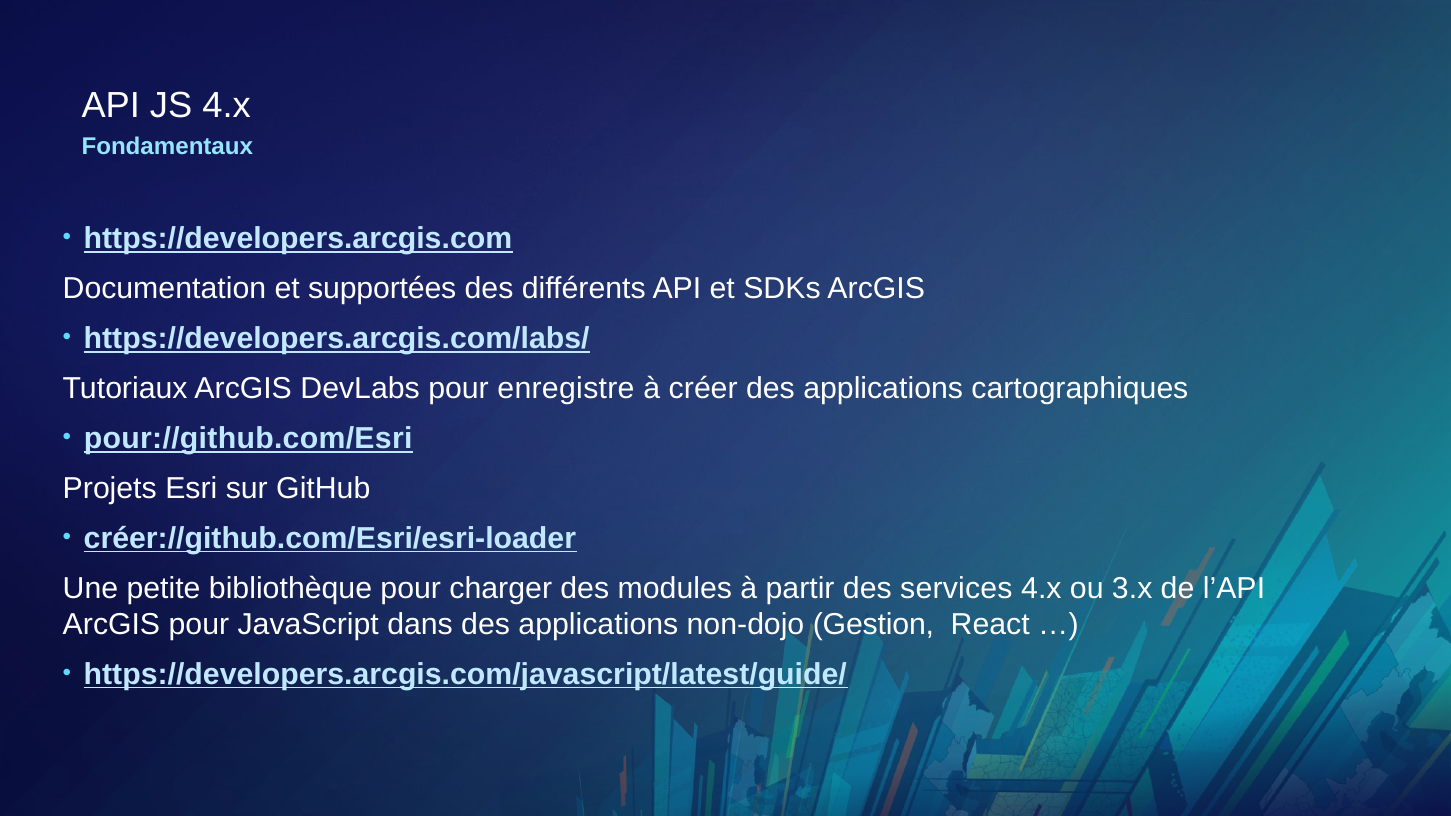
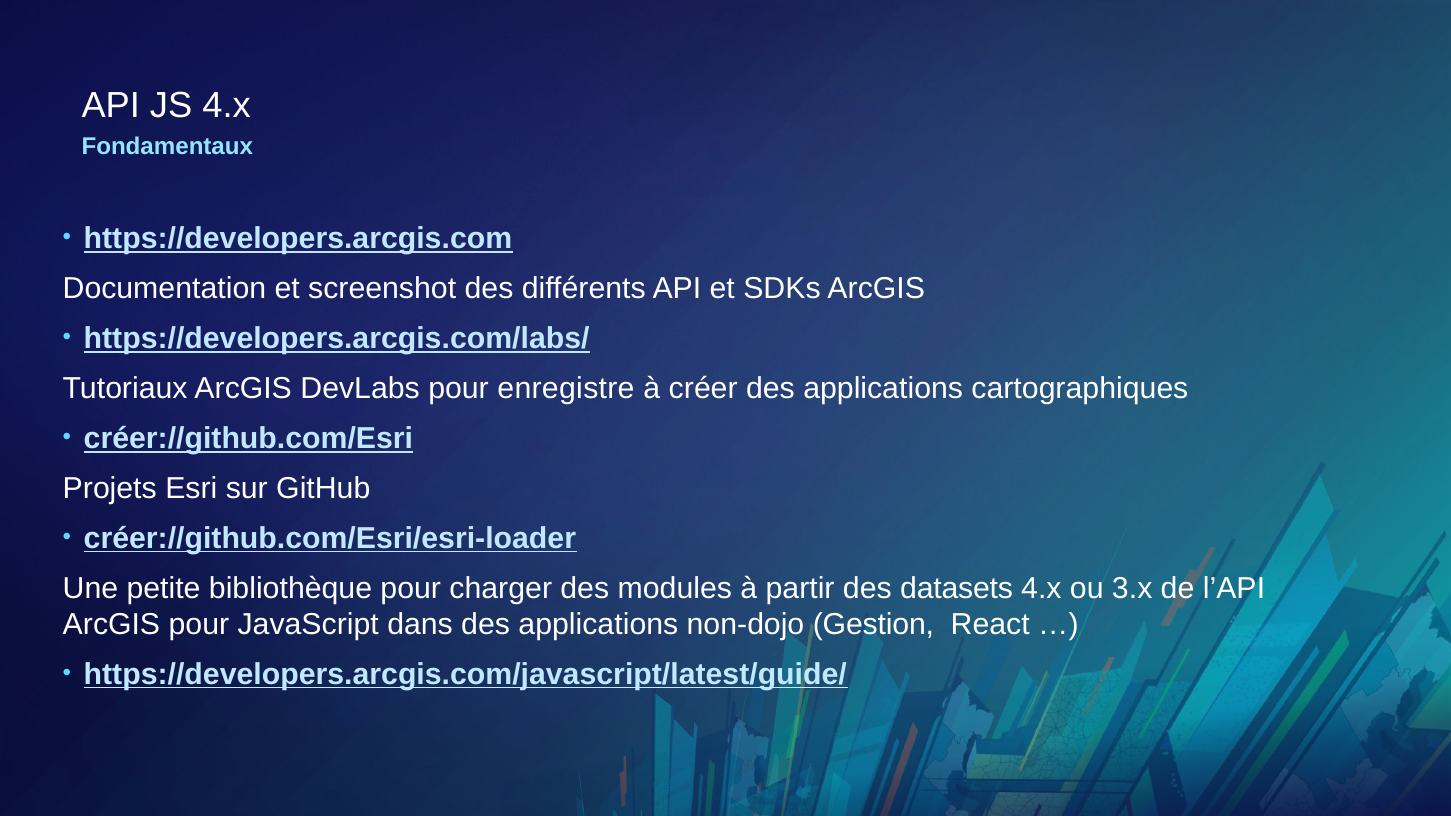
supportées: supportées -> screenshot (382, 289)
pour://github.com/Esri: pour://github.com/Esri -> créer://github.com/Esri (248, 439)
services: services -> datasets (957, 588)
